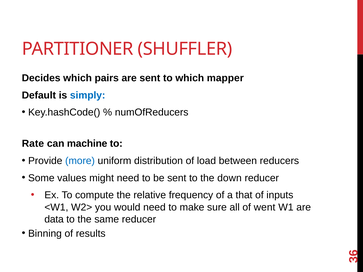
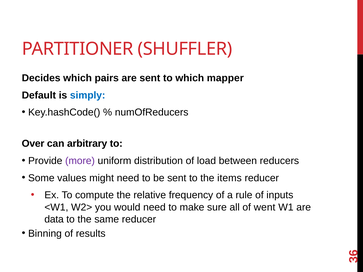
Rate: Rate -> Over (33, 144)
machine: machine -> arbitrary (87, 144)
more colour: blue -> purple (80, 161)
down: down -> items (229, 178)
that: that -> rule (244, 195)
